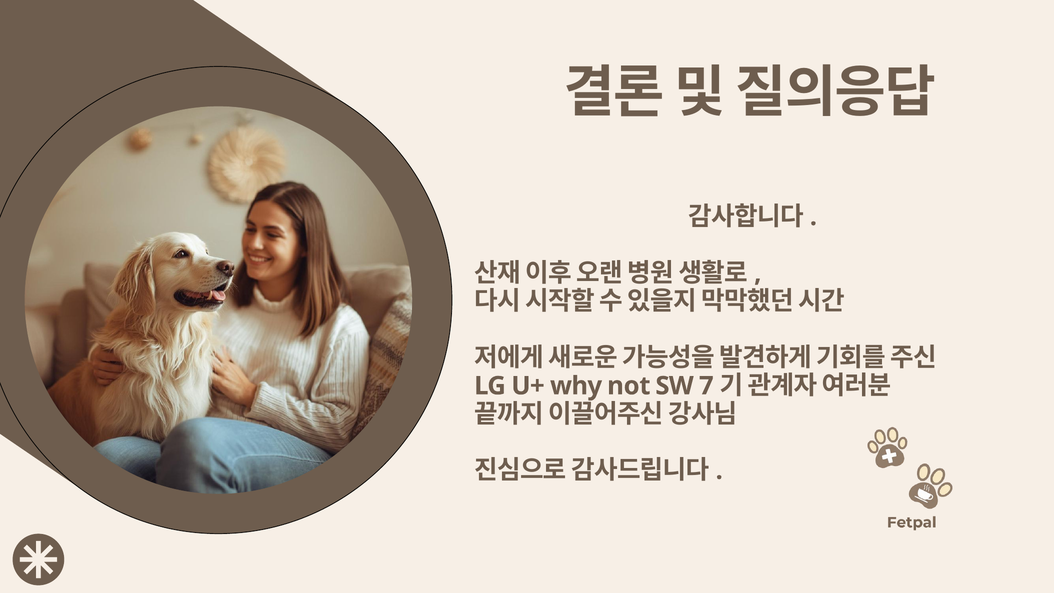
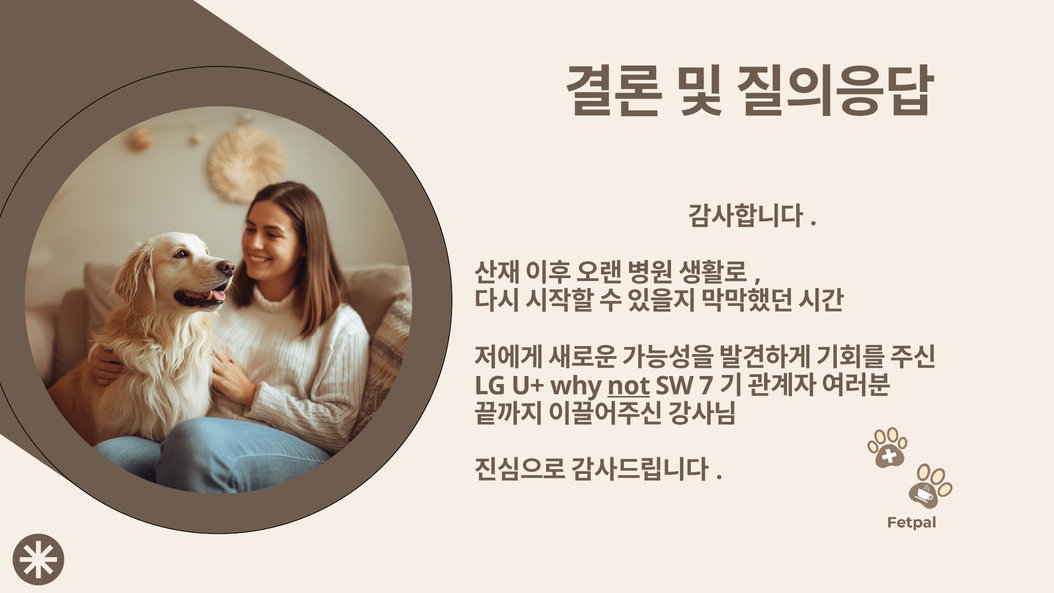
not underline: none -> present (629, 386)
